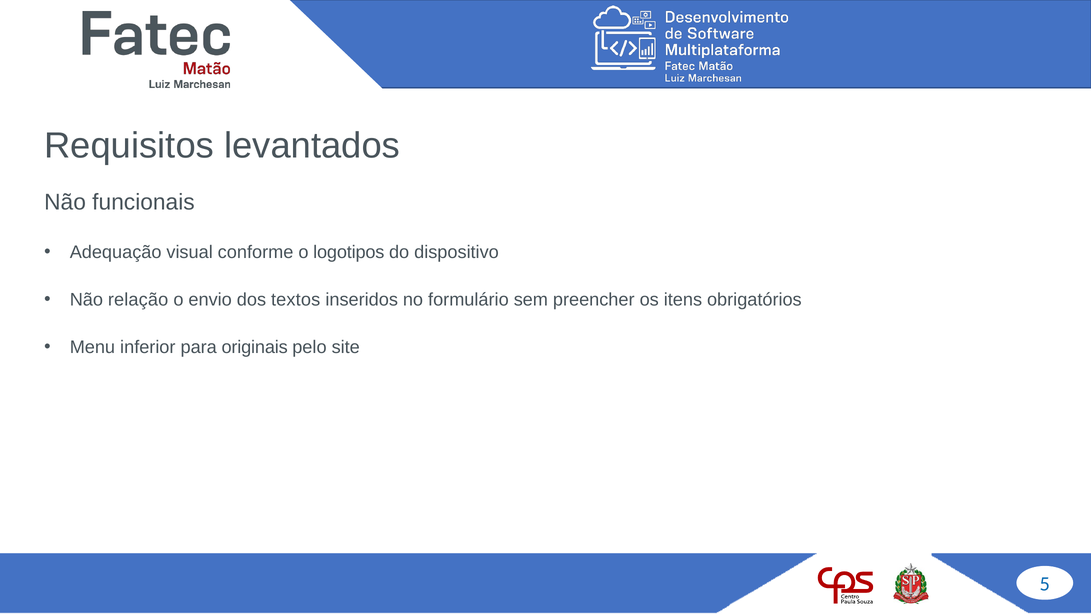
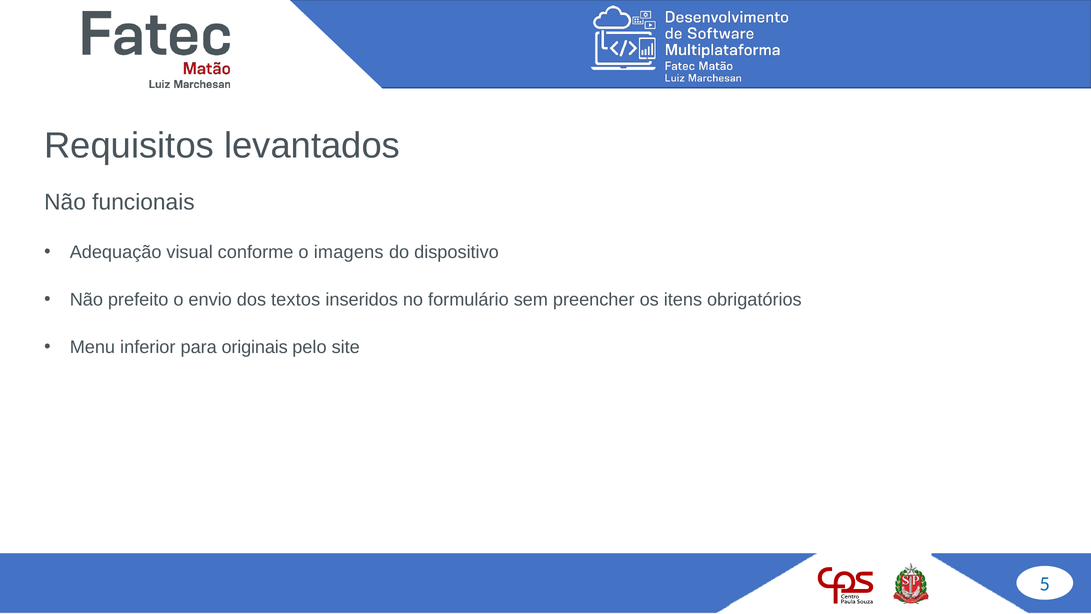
logotipos: logotipos -> imagens (349, 252)
relação: relação -> prefeito (138, 300)
